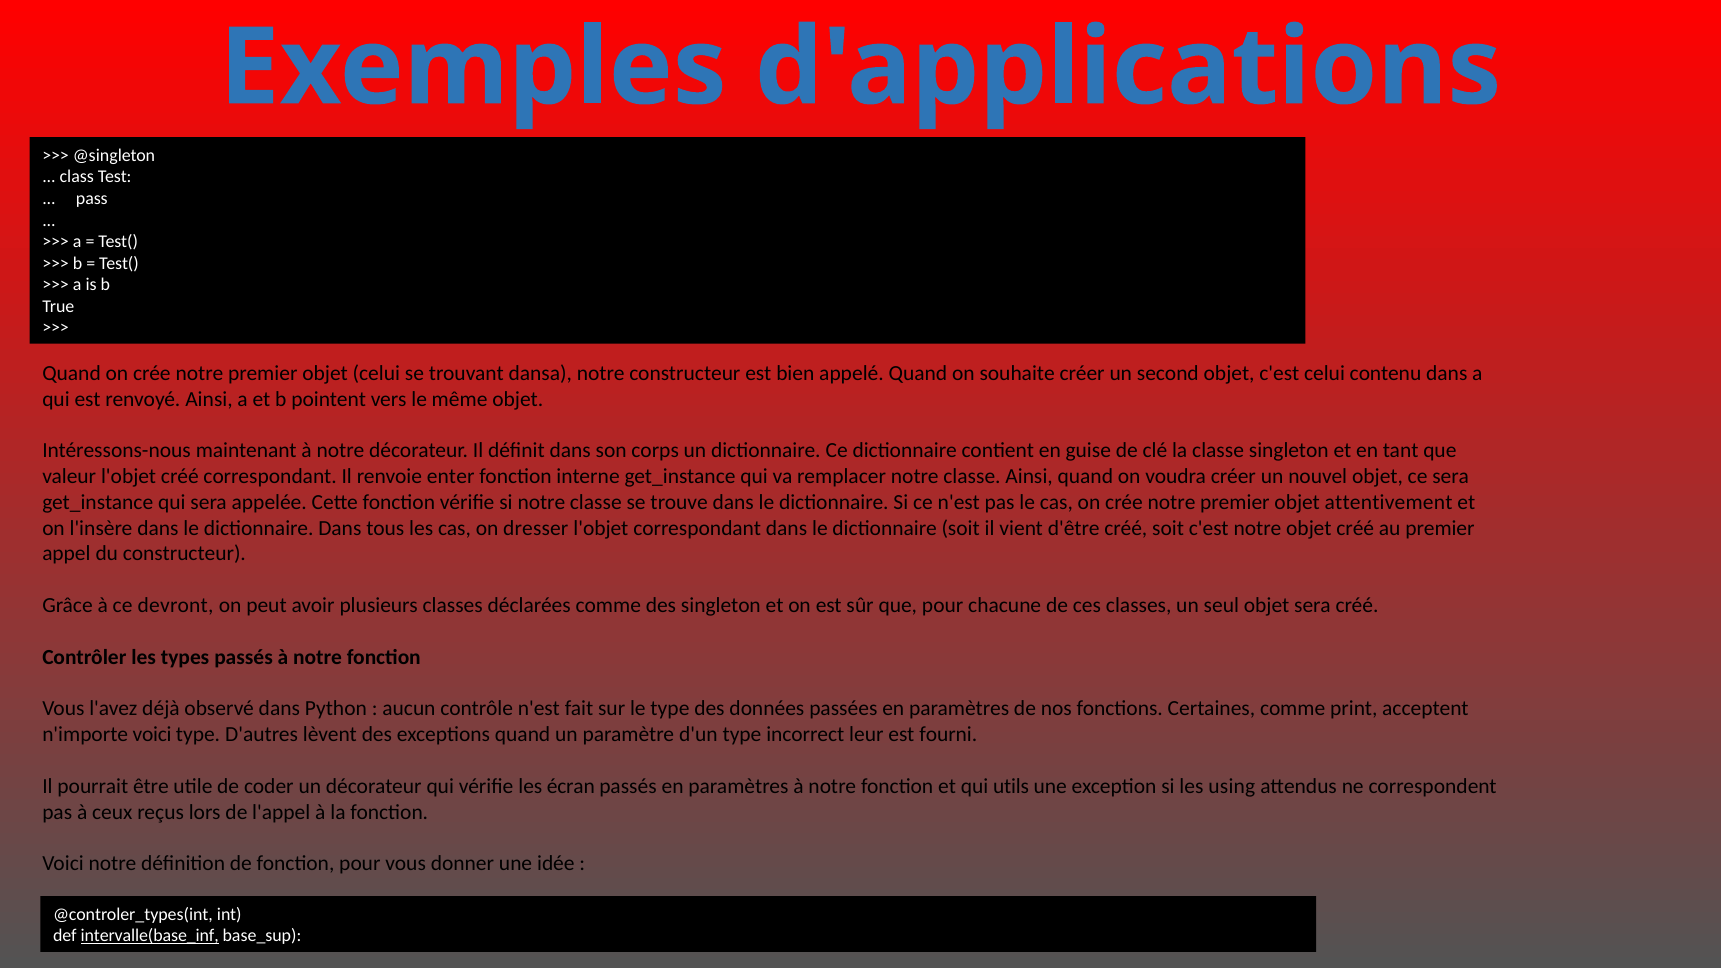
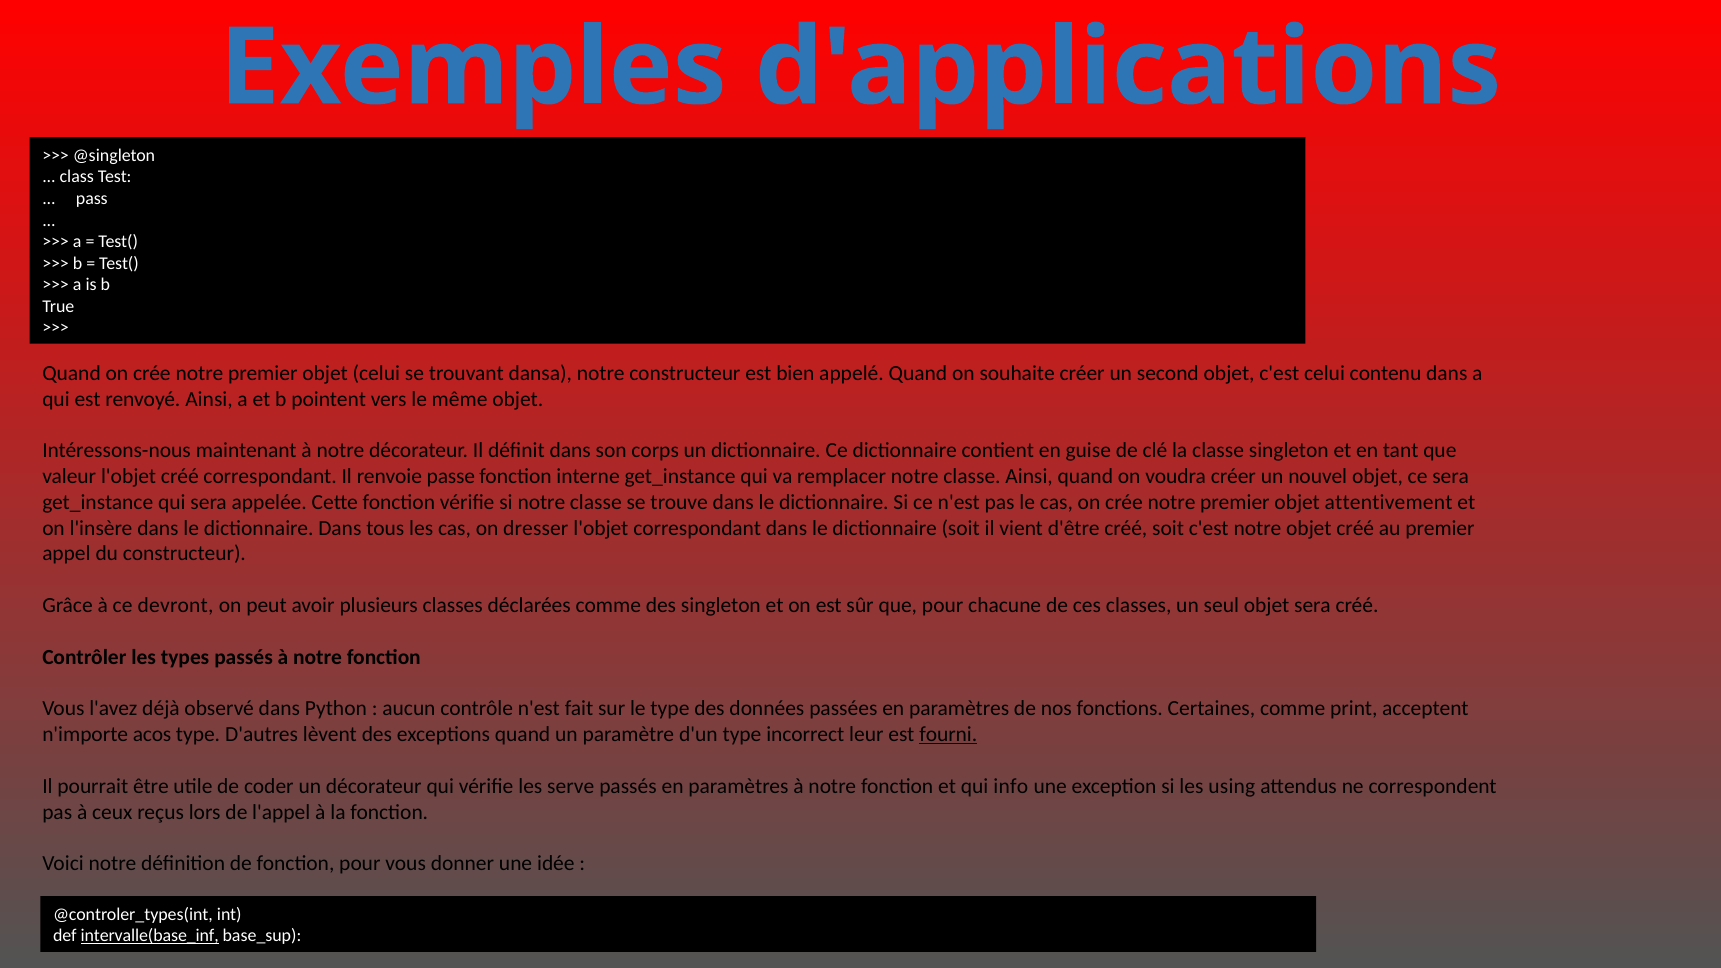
enter: enter -> passe (451, 476)
n'importe voici: voici -> acos (152, 735)
fourni underline: none -> present (948, 735)
écran: écran -> serve (571, 786)
utils: utils -> info (1011, 786)
